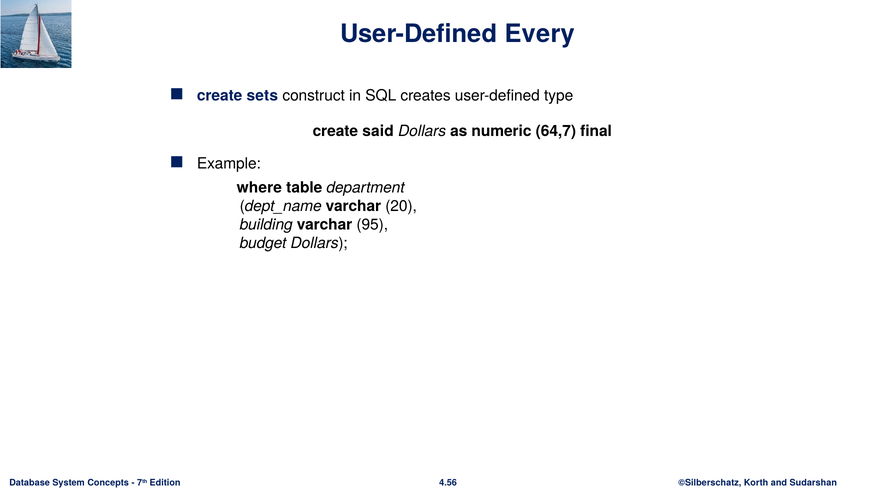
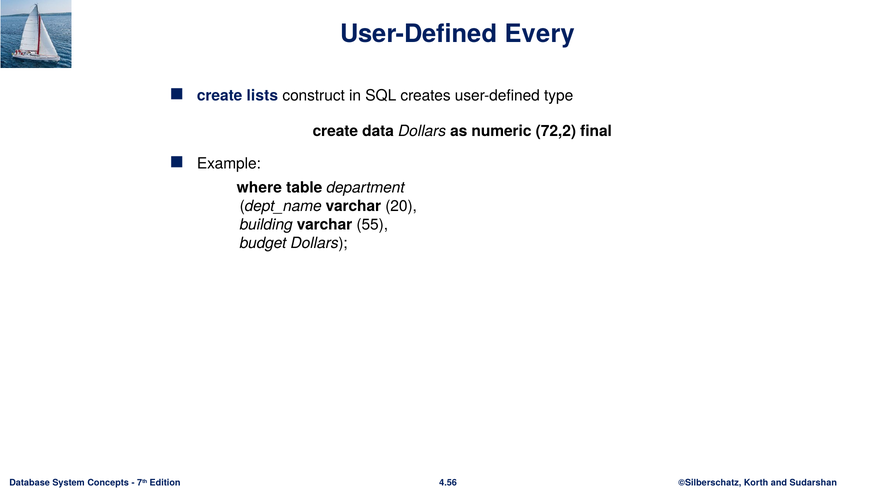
sets: sets -> lists (262, 96)
said: said -> data (378, 131)
64,7: 64,7 -> 72,2 (556, 131)
95: 95 -> 55 (372, 224)
